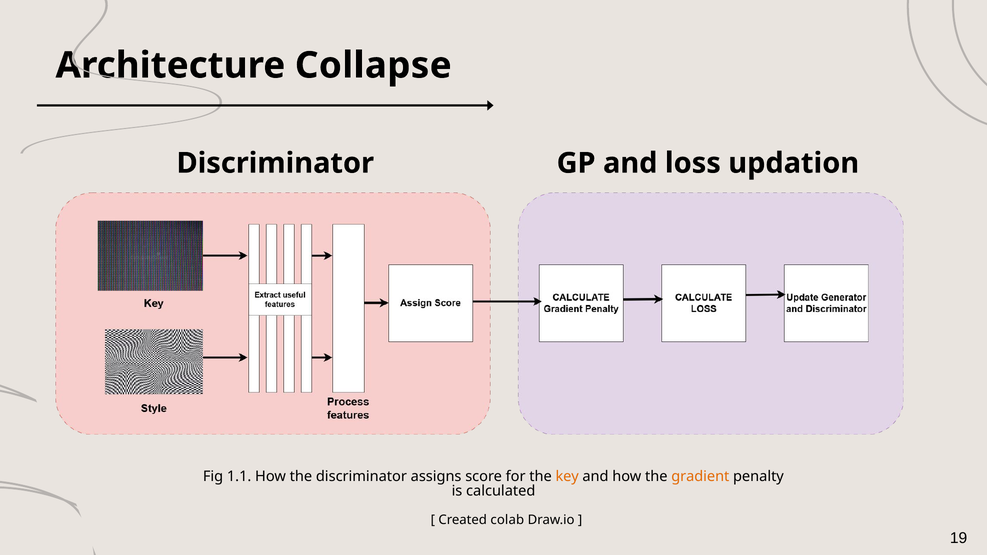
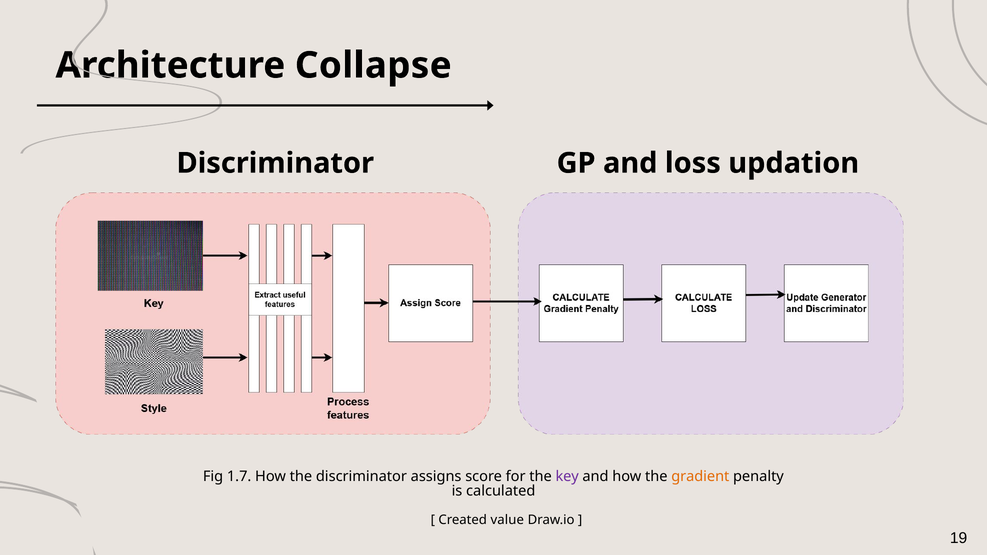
1.1: 1.1 -> 1.7 (239, 477)
key colour: orange -> purple (567, 477)
colab: colab -> value (507, 520)
